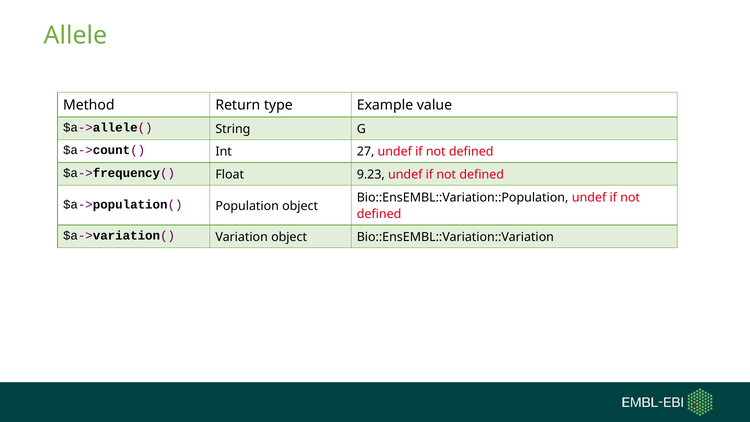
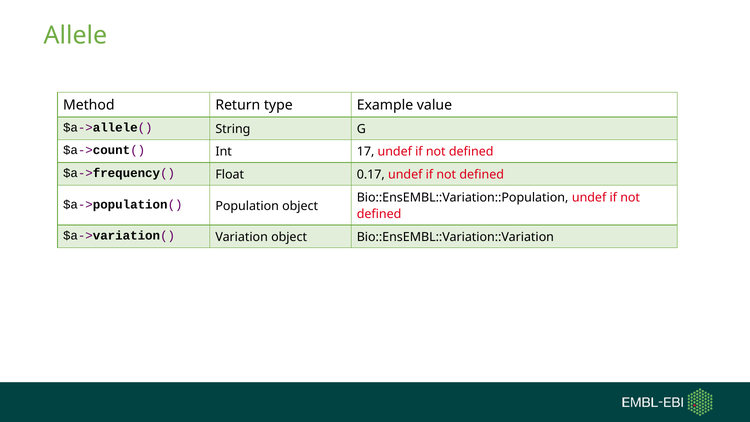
27: 27 -> 17 (366, 152)
9.23: 9.23 -> 0.17 (371, 175)
